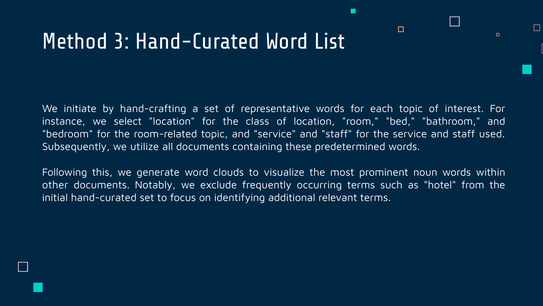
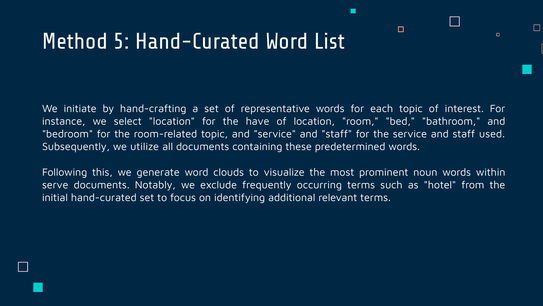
3: 3 -> 5 (122, 41)
class: class -> have (258, 121)
other: other -> serve (55, 185)
